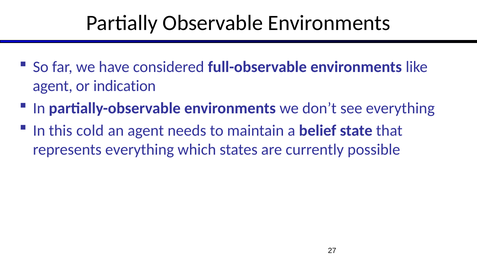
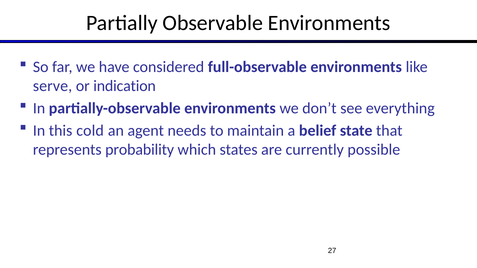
agent: agent -> serve (53, 86)
represents everything: everything -> probability (140, 150)
